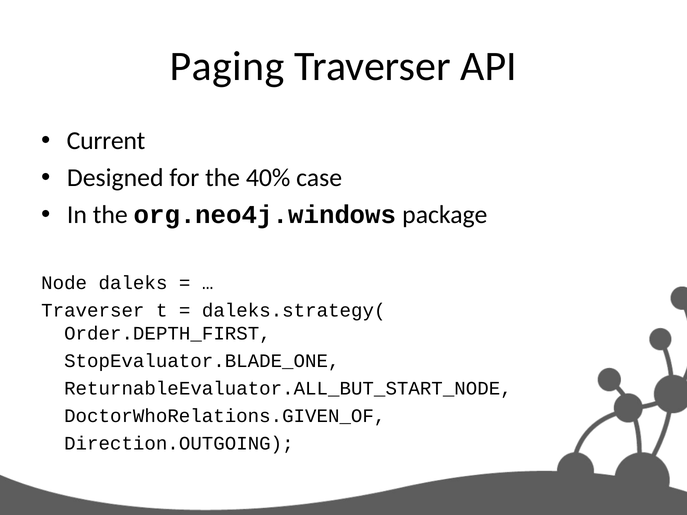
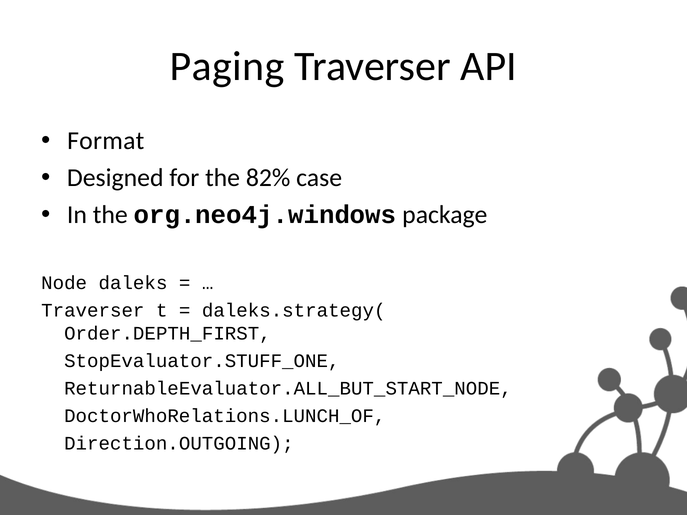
Current: Current -> Format (106, 141)
40%: 40% -> 82% (268, 178)
StopEvaluator.BLADE_ONE: StopEvaluator.BLADE_ONE -> StopEvaluator.STUFF_ONE (202, 361)
DoctorWhoRelations.GIVEN_OF: DoctorWhoRelations.GIVEN_OF -> DoctorWhoRelations.LUNCH_OF (225, 416)
